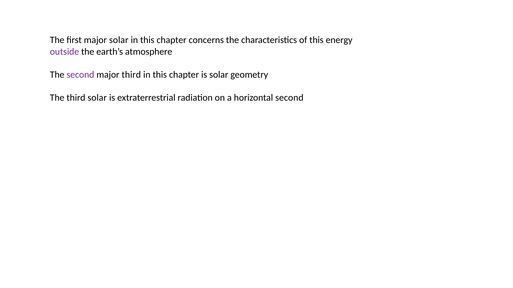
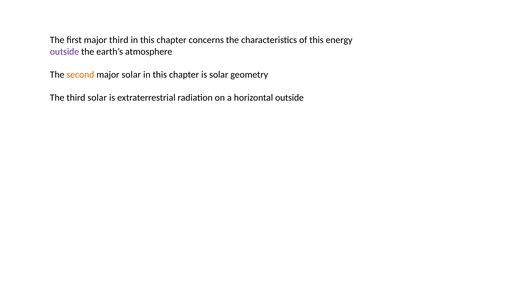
major solar: solar -> third (119, 40)
second colour: purple -> orange (80, 75)
major third: third -> solar (131, 75)
horizontal second: second -> outside (289, 98)
